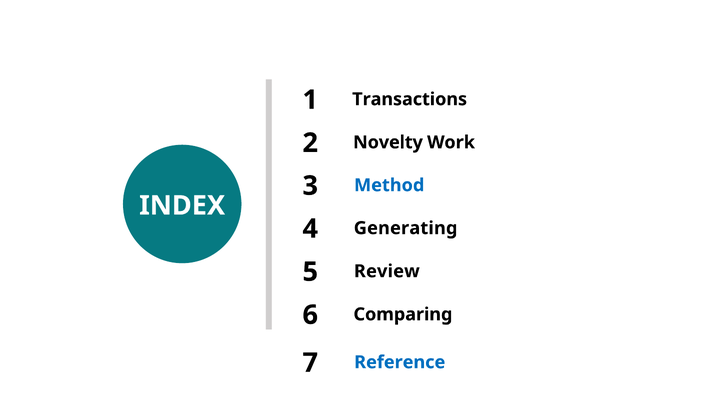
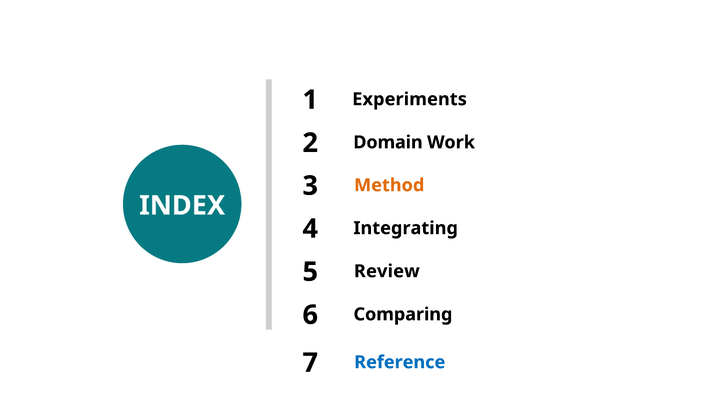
Transactions: Transactions -> Experiments (410, 99)
Novelty: Novelty -> Domain (388, 142)
Method colour: blue -> orange (389, 185)
Generating: Generating -> Integrating (406, 228)
